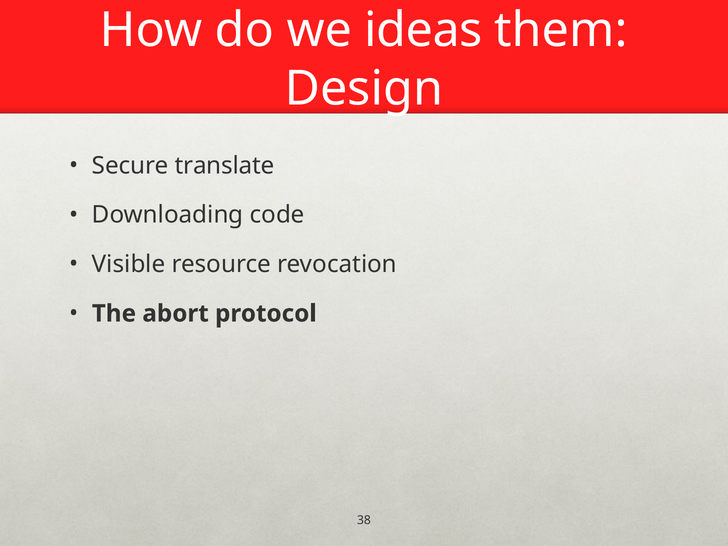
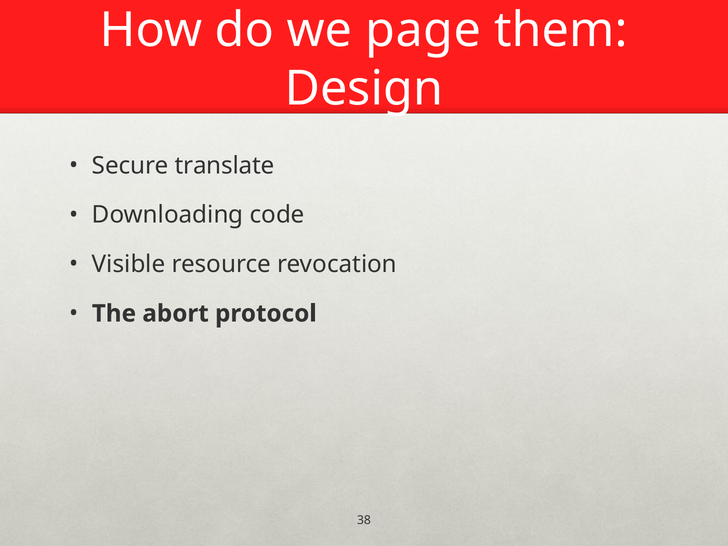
ideas: ideas -> page (423, 30)
